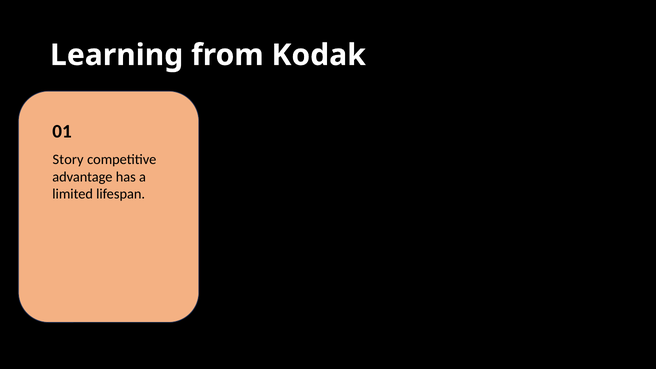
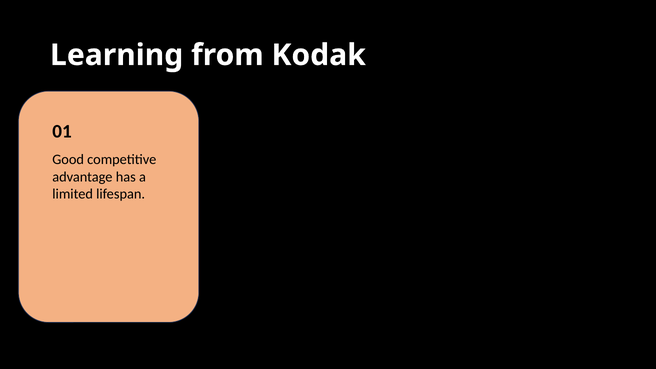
Story: Story -> Good (68, 160)
